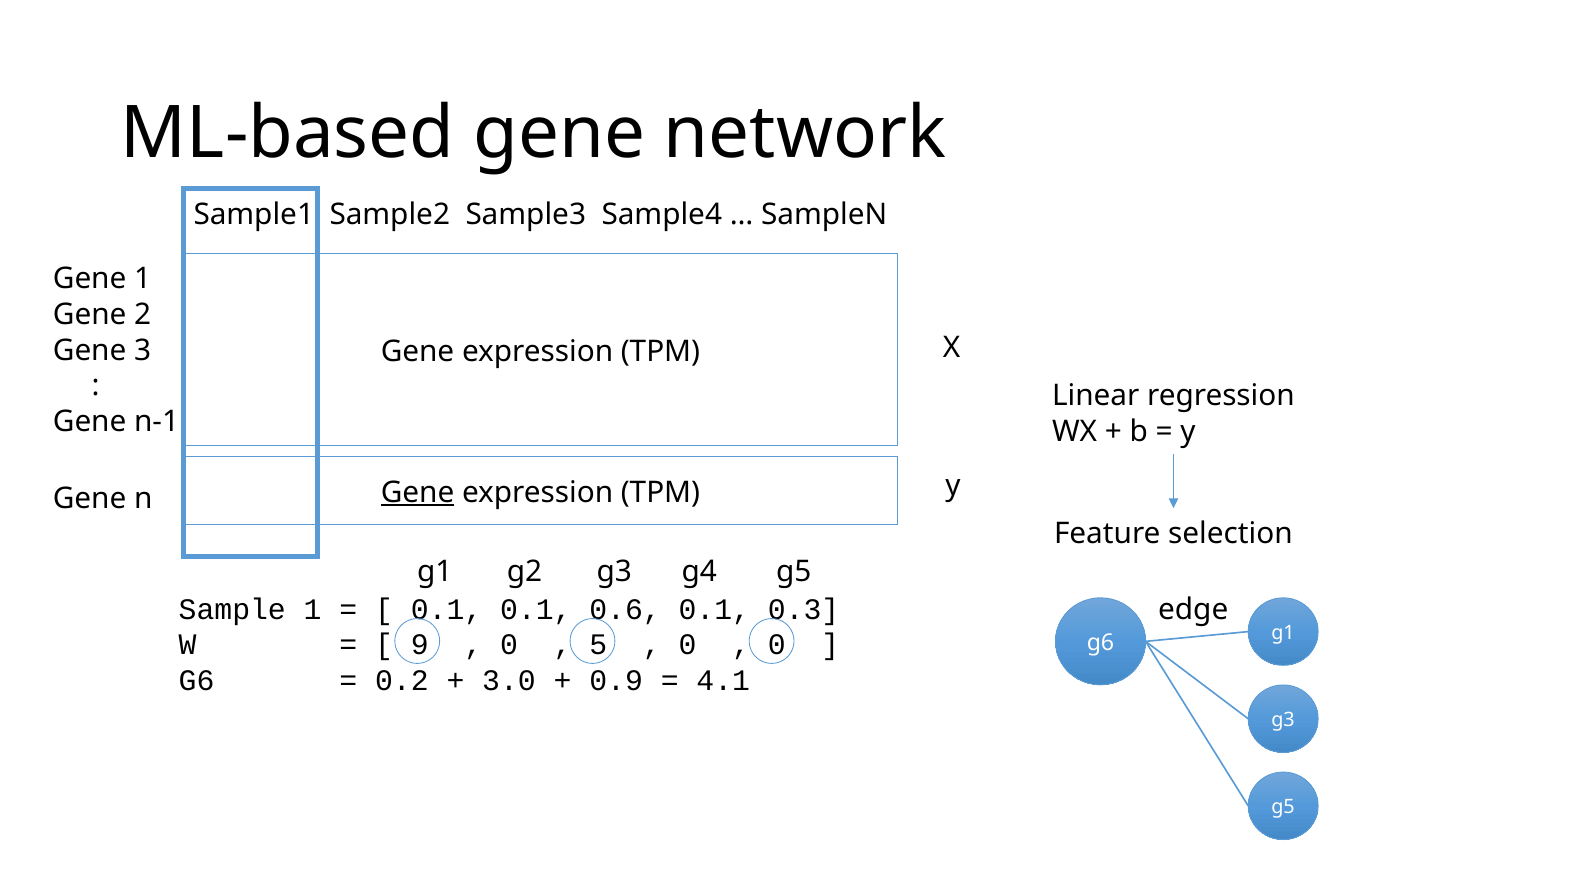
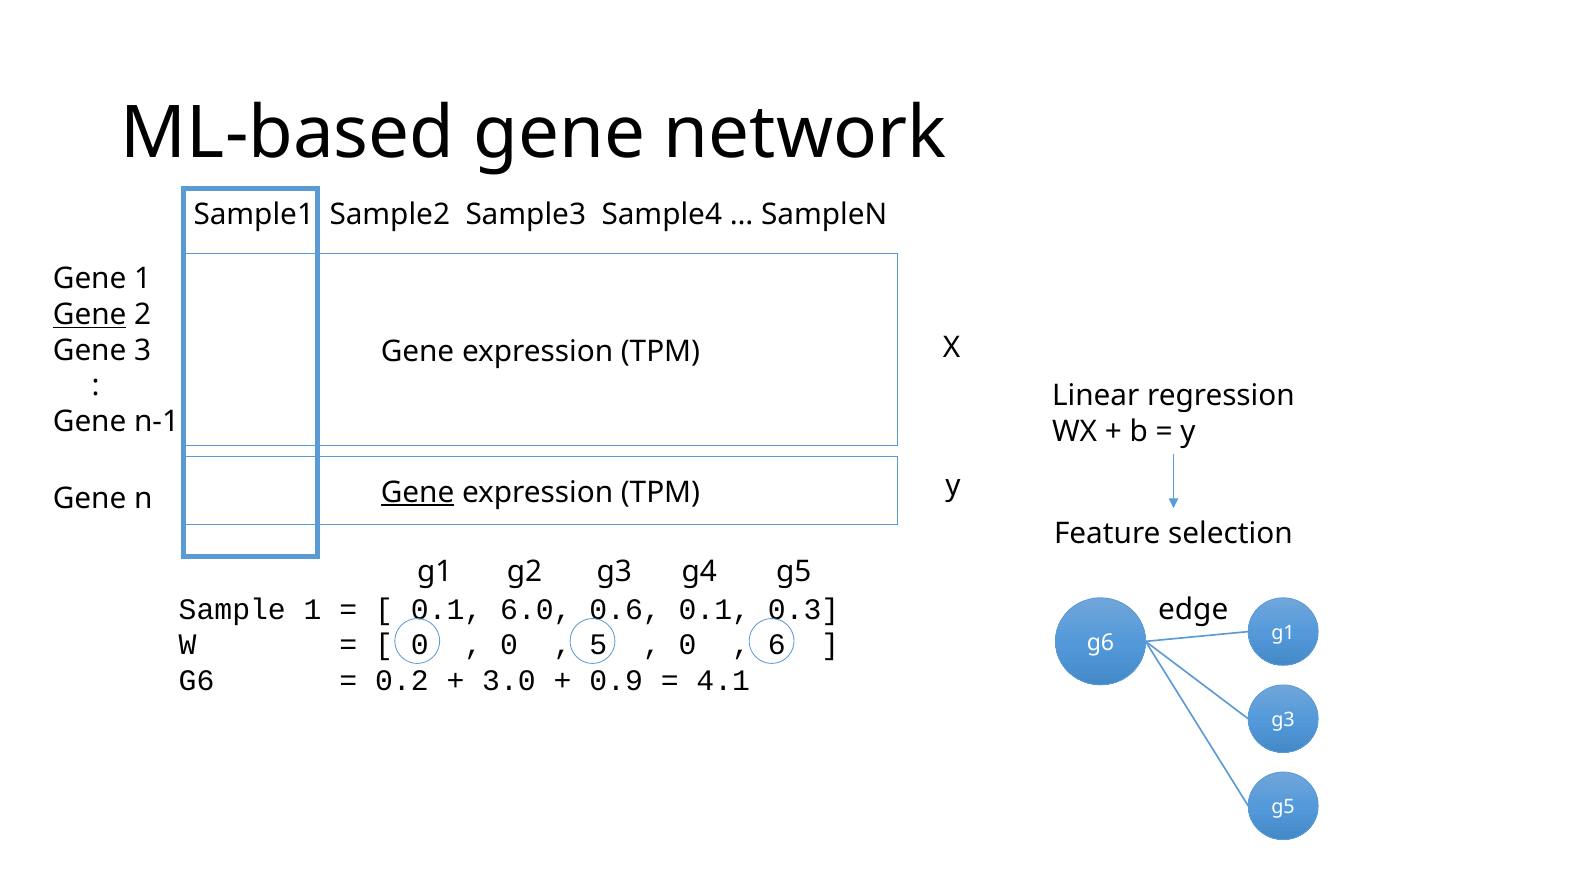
Gene underline: none -> present (90, 315)
0.1 0.1: 0.1 -> 6.0 (536, 609)
9: 9 -> 0 (420, 645)
0: 0 -> 6 (777, 645)
